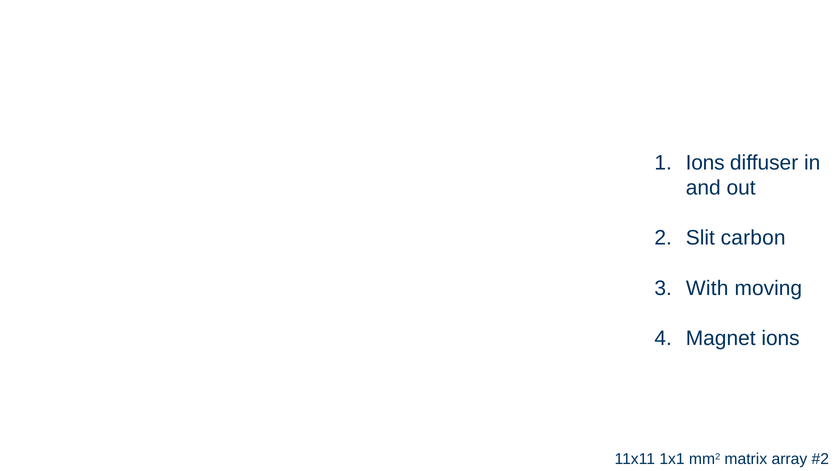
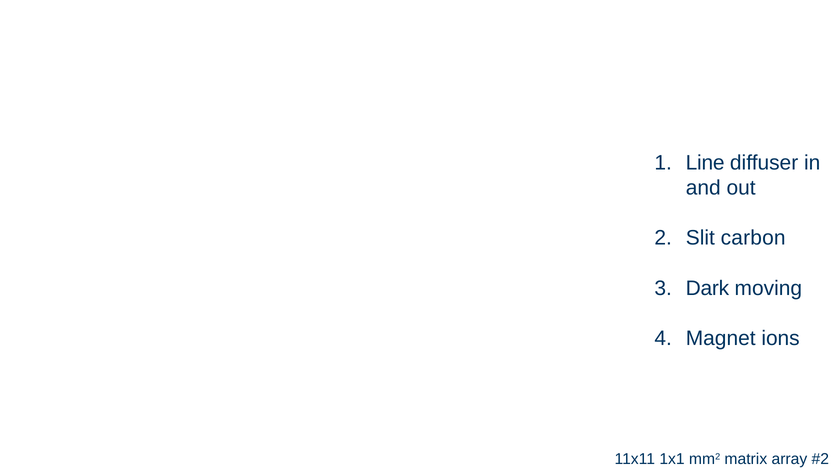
Ions: Ions -> Line (705, 163)
With: With -> Dark (707, 288)
